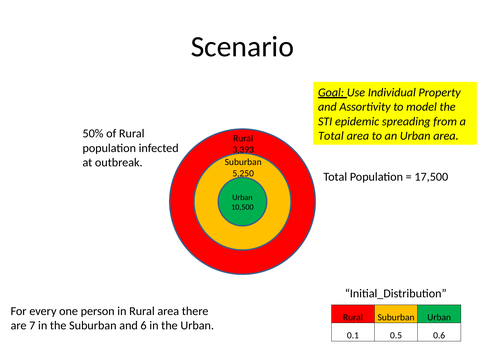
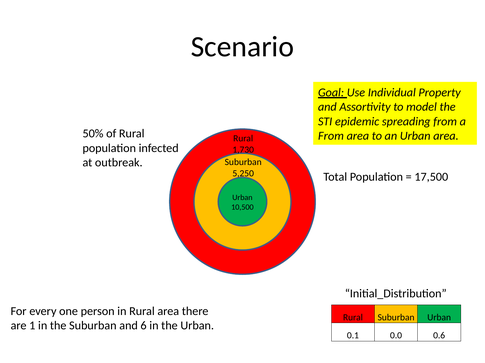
Total: Total -> From (331, 136)
3,393: 3,393 -> 1,730 (243, 150)
7: 7 -> 1 (32, 326)
0.5: 0.5 -> 0.0 (396, 336)
